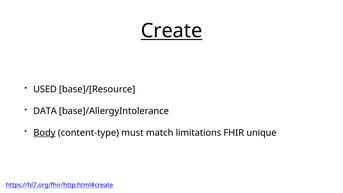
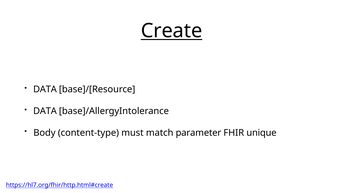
USED: USED -> DATA (45, 89)
Body underline: present -> none (44, 133)
limitations: limitations -> parameter (198, 133)
